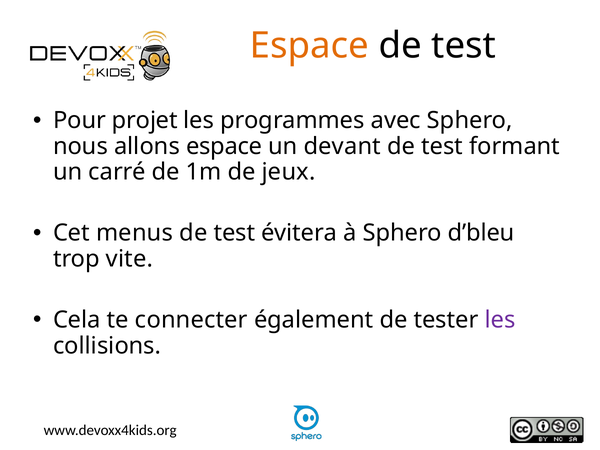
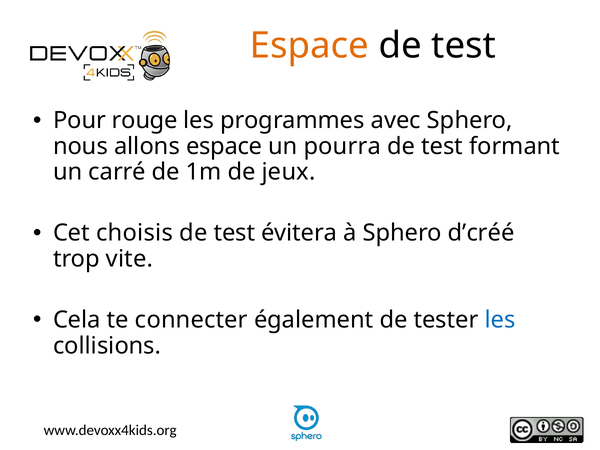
projet: projet -> rouge (145, 121)
devant: devant -> pourra (342, 146)
menus: menus -> choisis (135, 233)
d’bleu: d’bleu -> d’créé (481, 233)
les colour: purple -> blue (500, 320)
